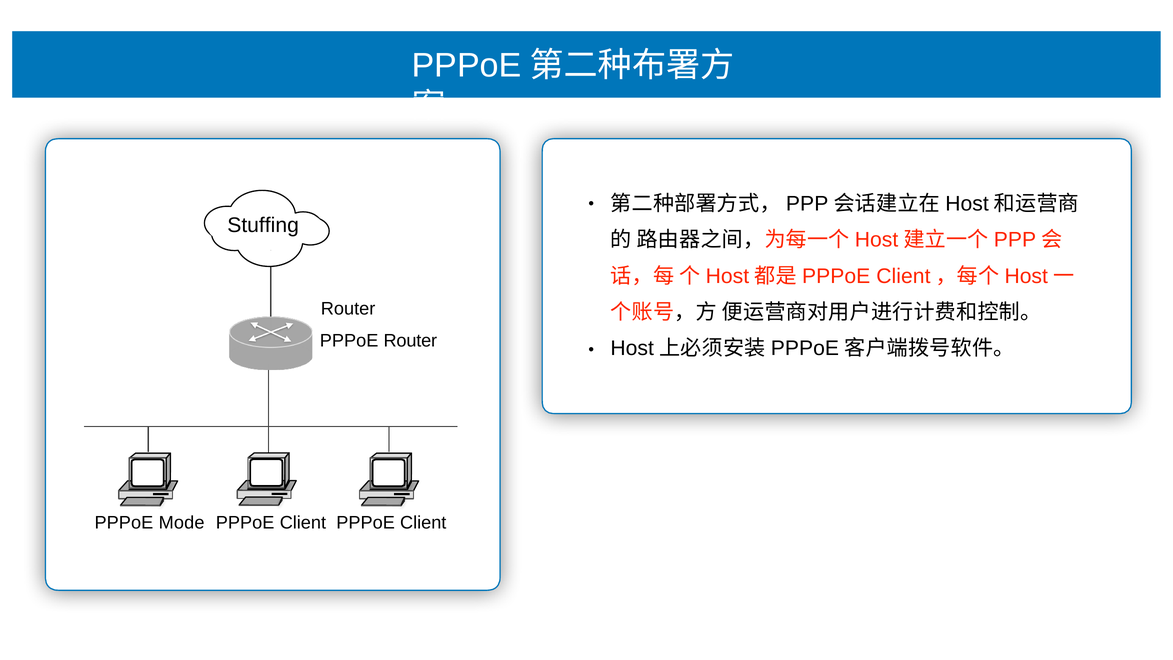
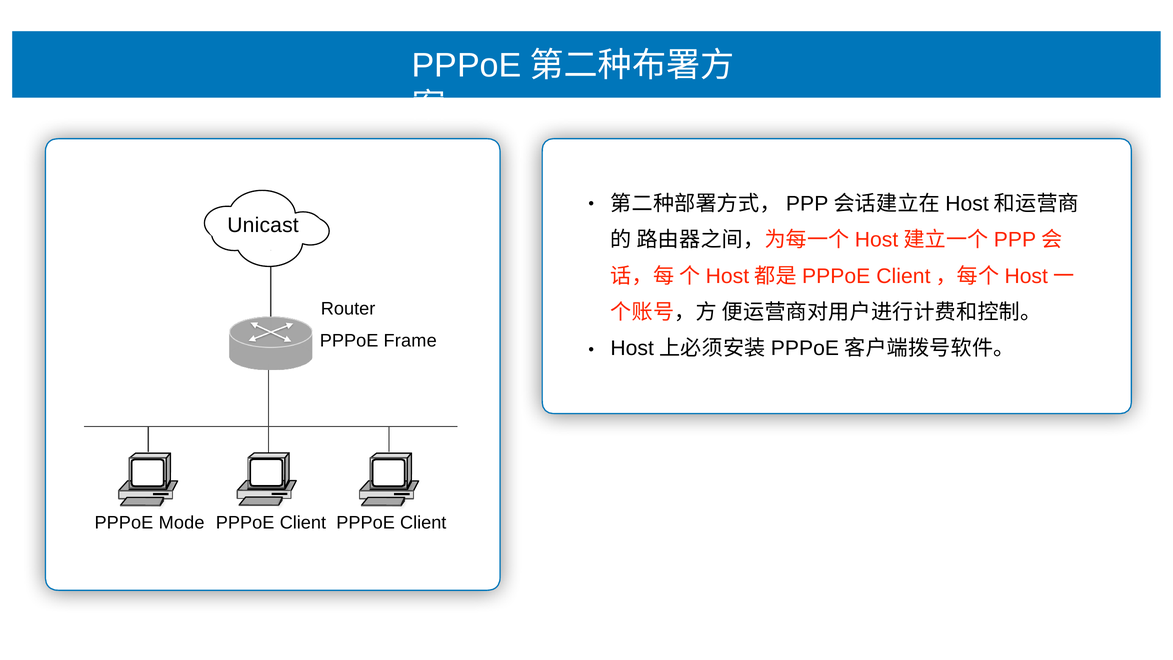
Stuffing: Stuffing -> Unicast (263, 225)
PPPoE Router: Router -> Frame (410, 341)
